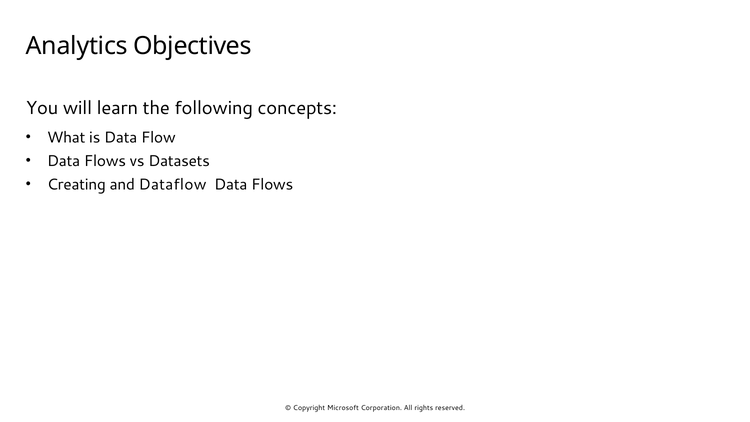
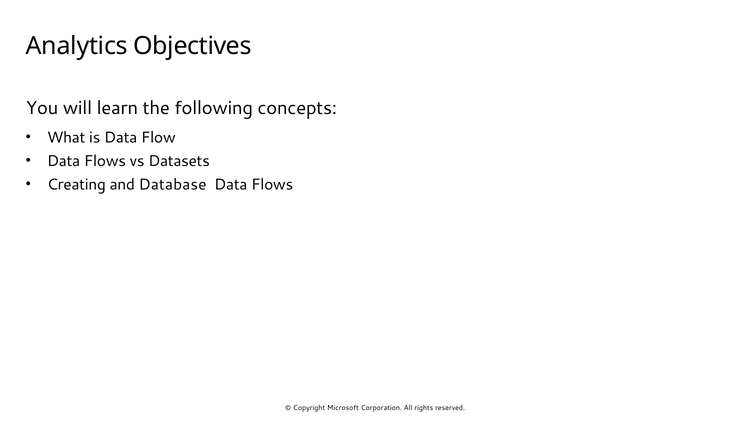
Dataflow: Dataflow -> Database (173, 184)
